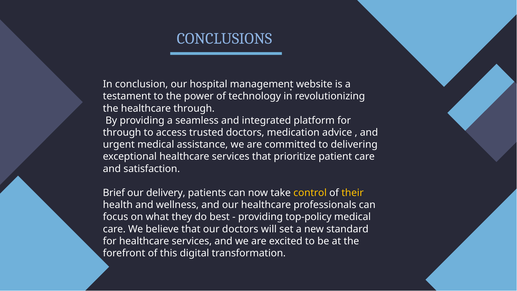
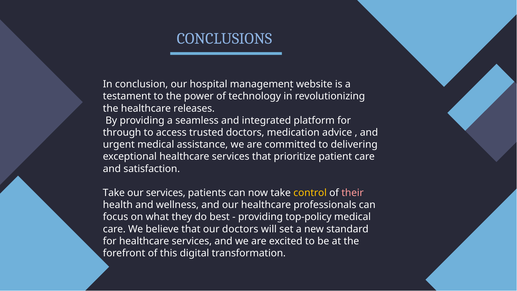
healthcare through: through -> releases (194, 108)
Brief: Brief -> Take (114, 193)
our delivery: delivery -> services (166, 193)
their colour: yellow -> pink (353, 193)
